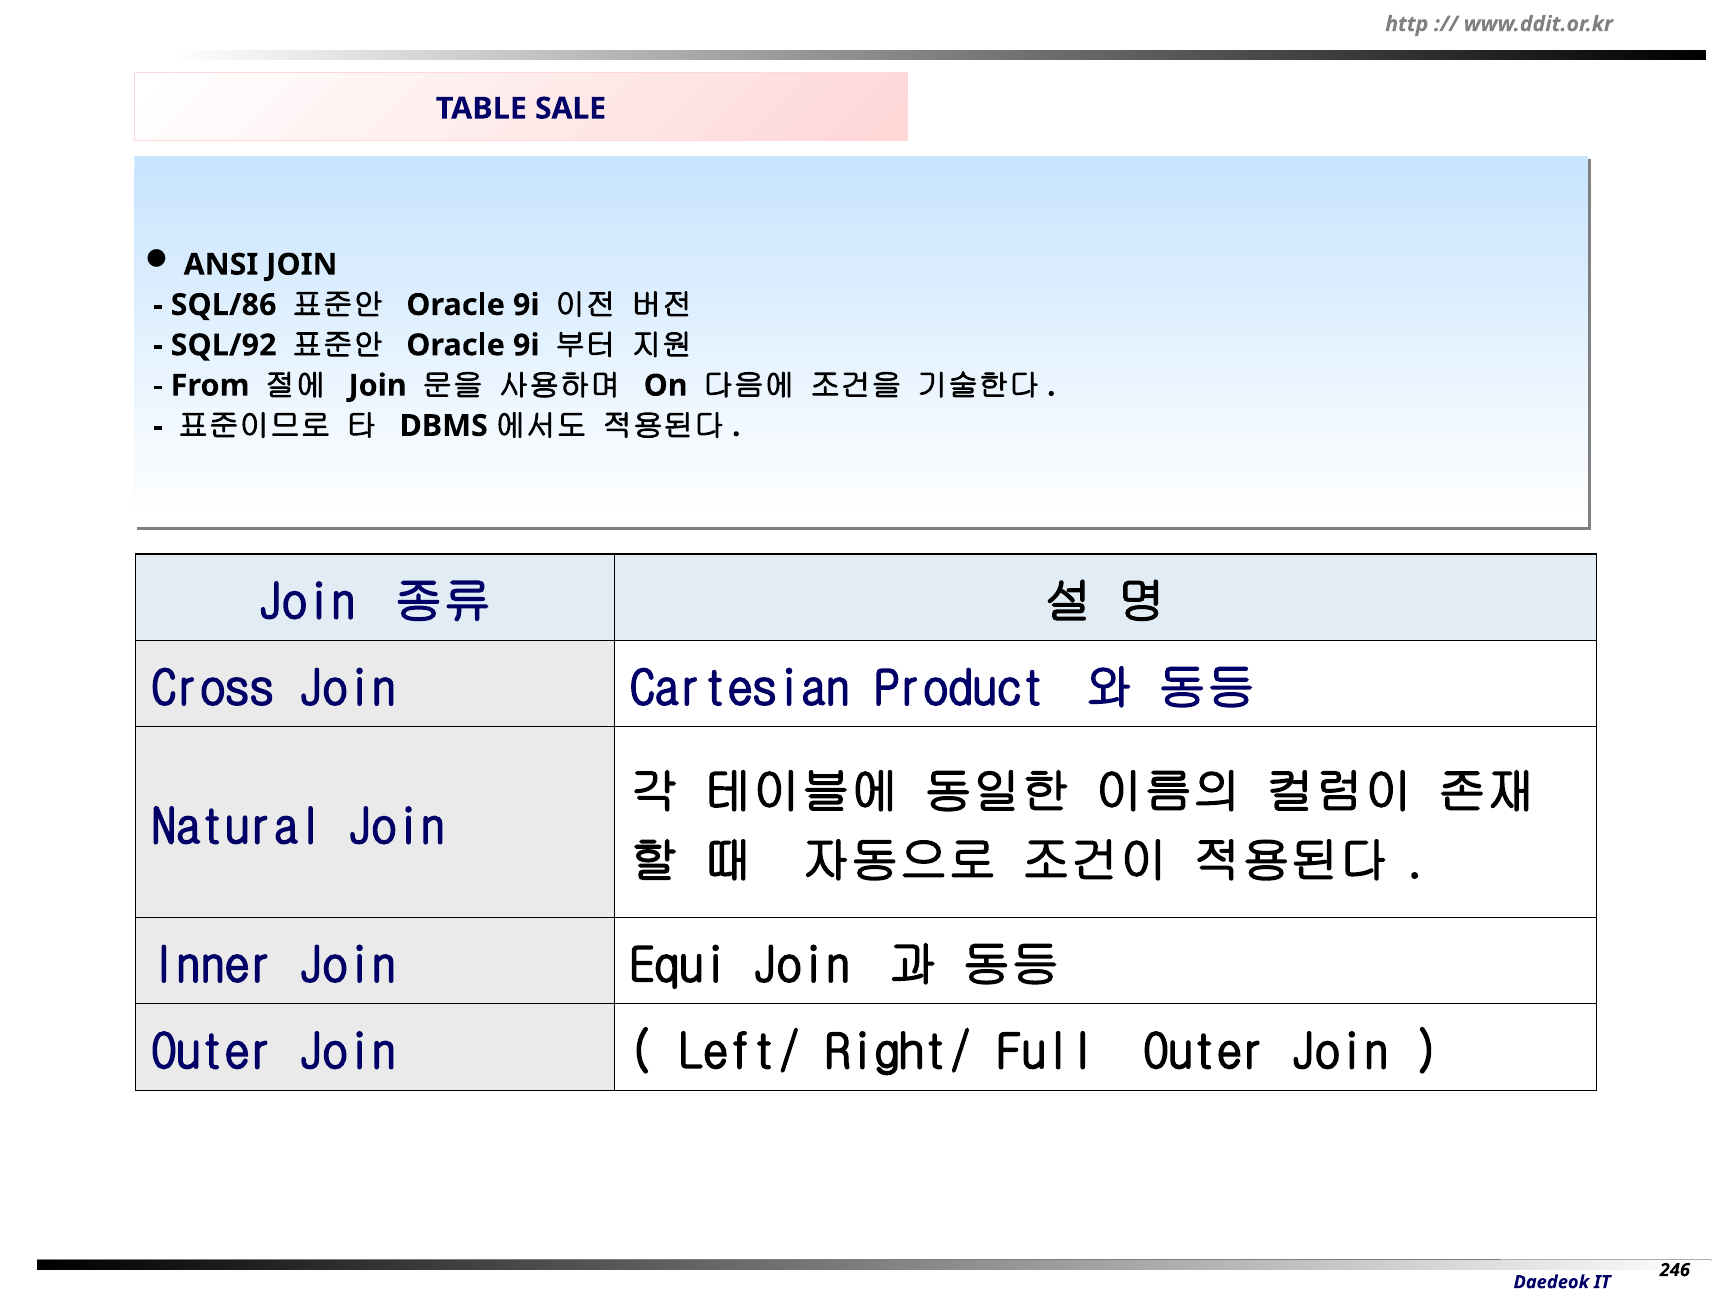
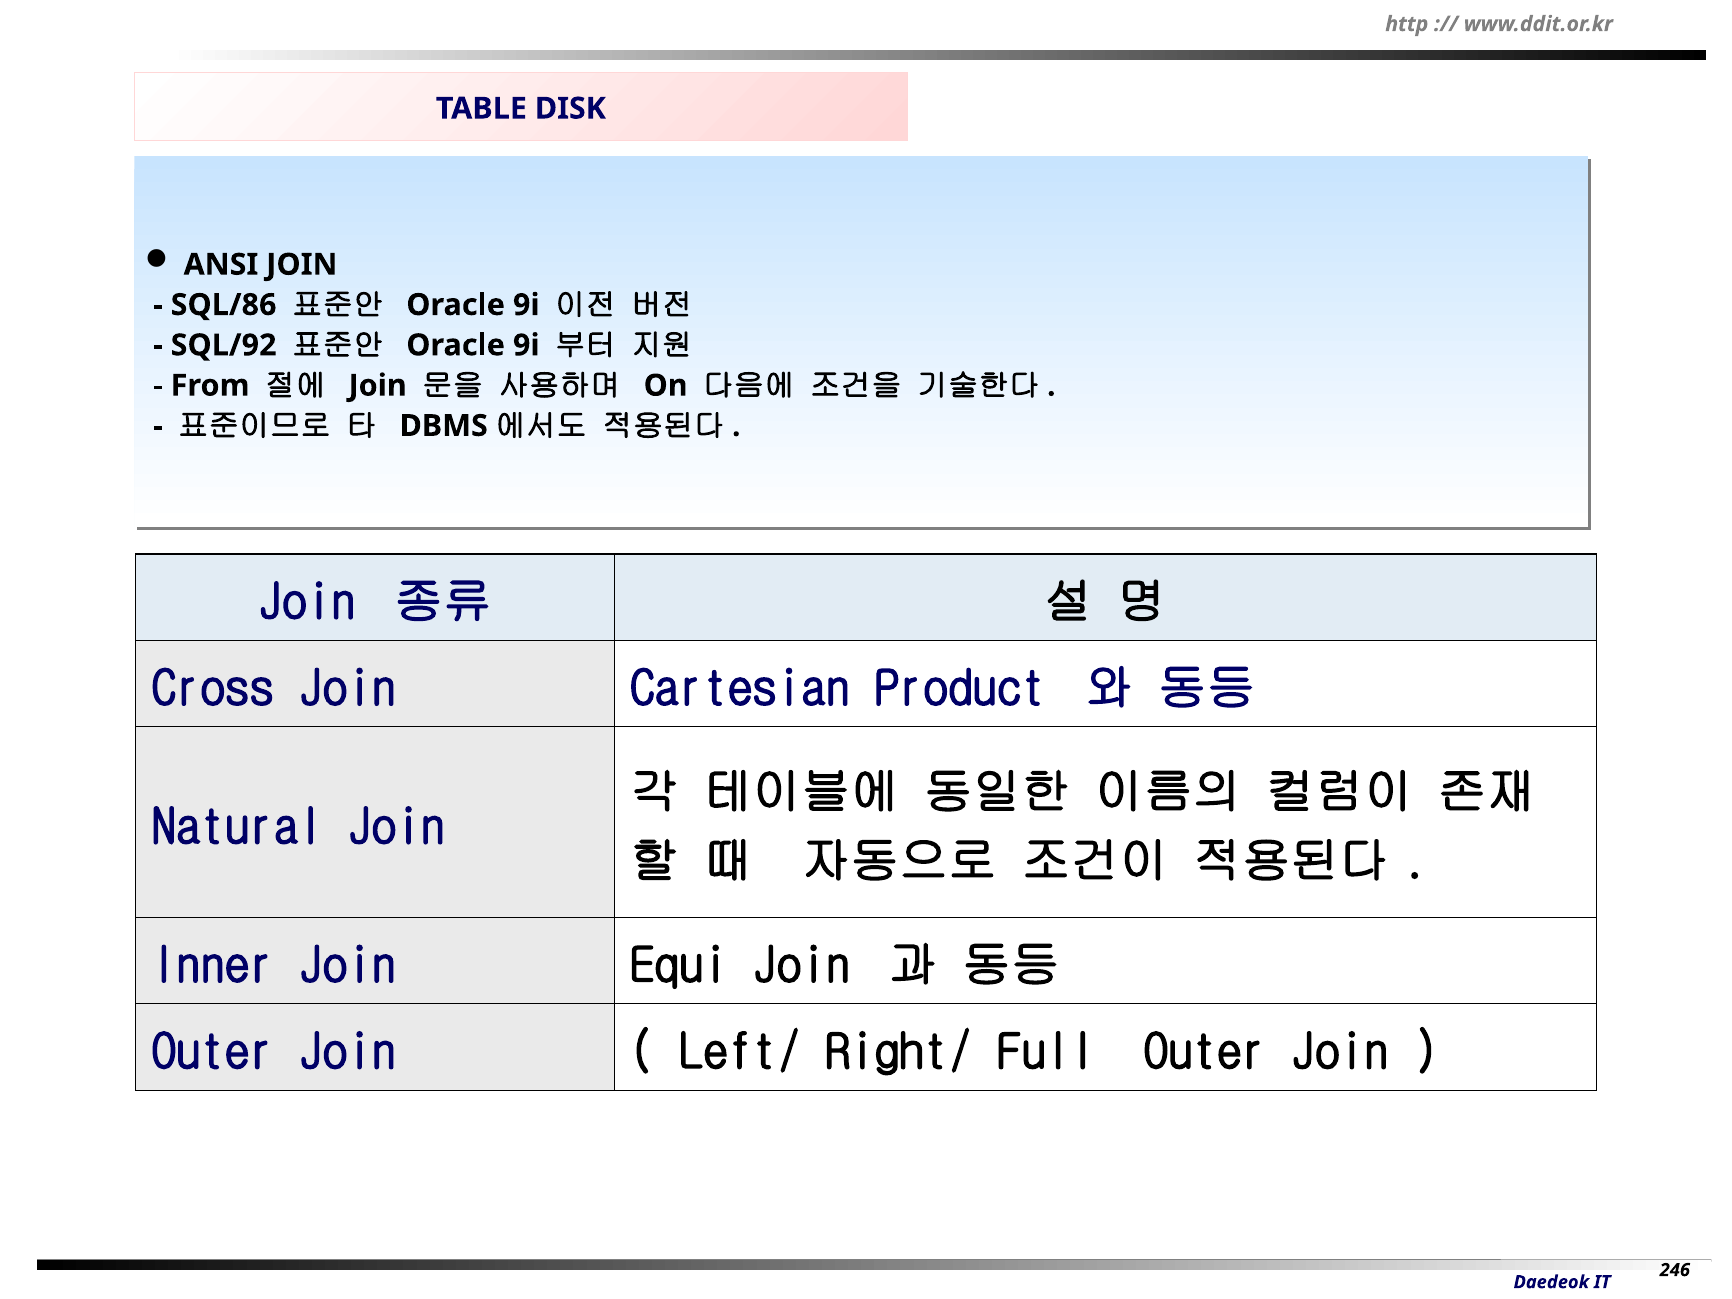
SALE: SALE -> DISK (570, 108)
